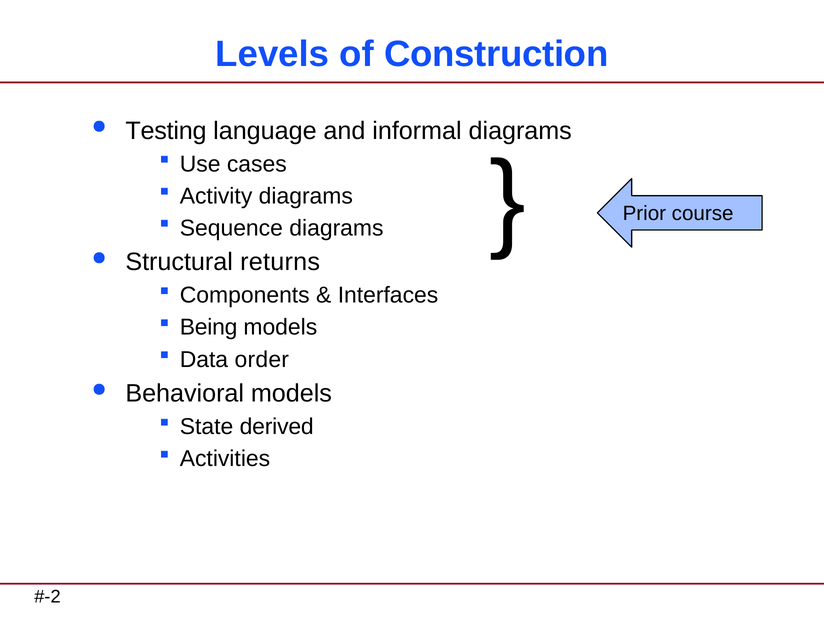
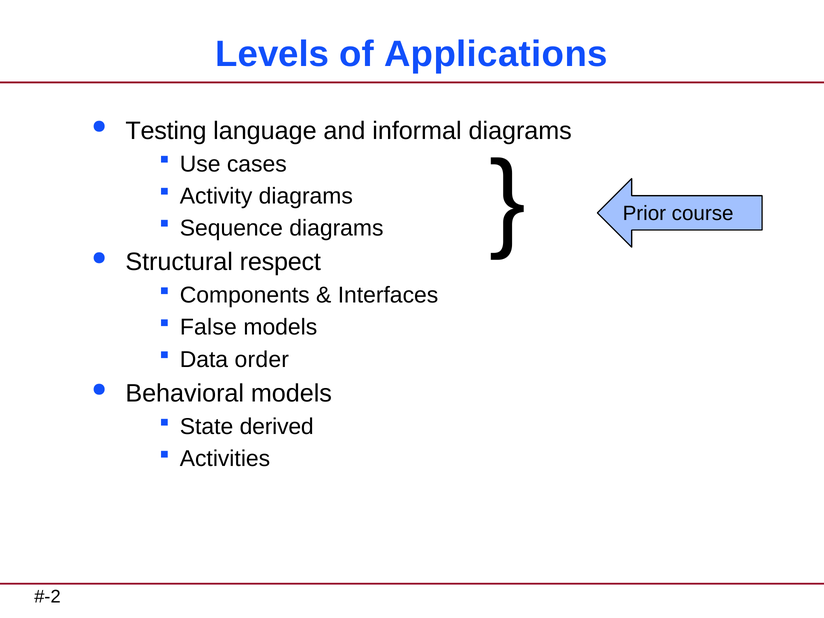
Construction: Construction -> Applications (496, 54)
returns: returns -> respect (280, 262)
Being: Being -> False (208, 327)
